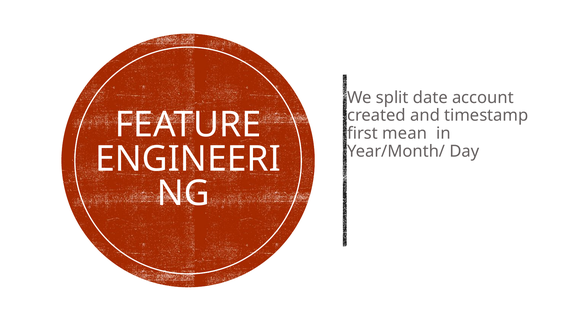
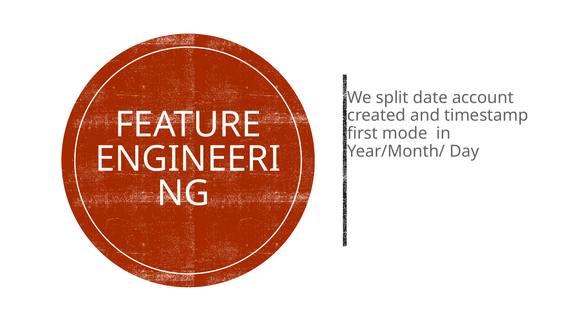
mean: mean -> mode (405, 133)
